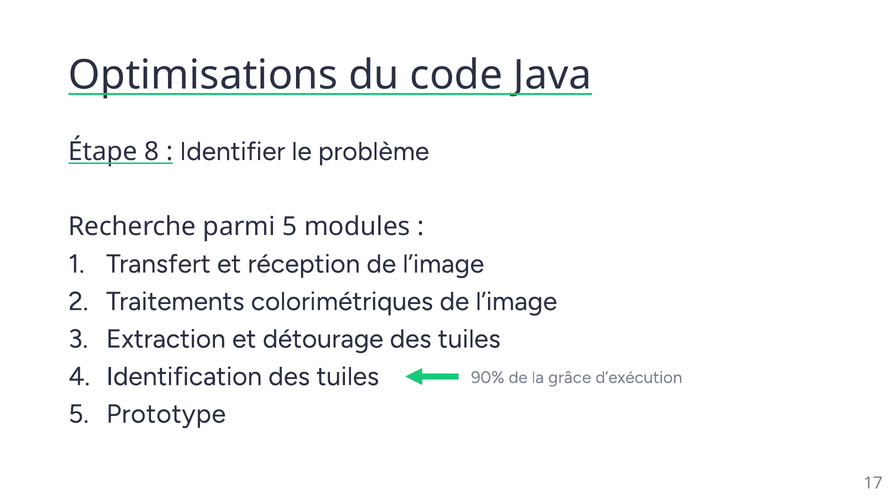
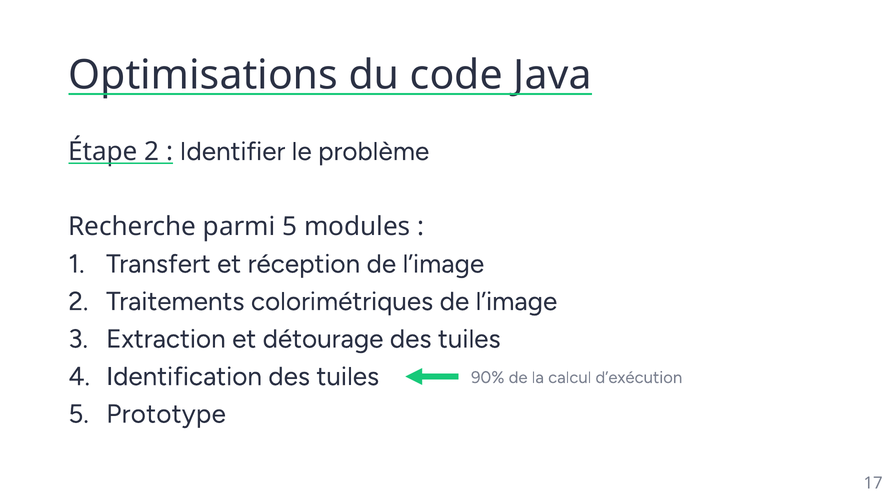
Étape 8: 8 -> 2 (152, 151)
grâce: grâce -> calcul (570, 377)
